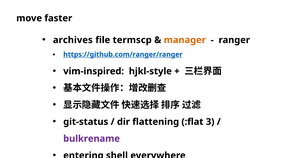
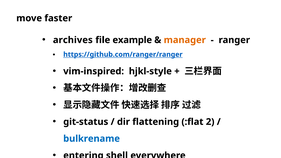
termscp: termscp -> example (132, 40)
3: 3 -> 2 (210, 122)
bulkrename colour: purple -> blue (92, 139)
